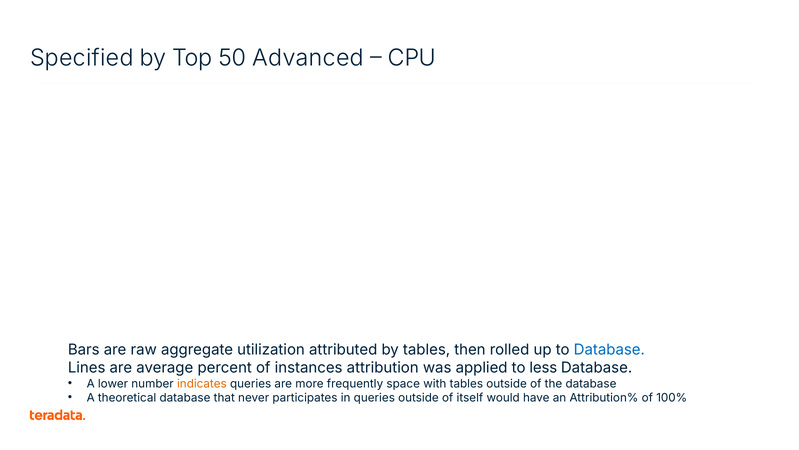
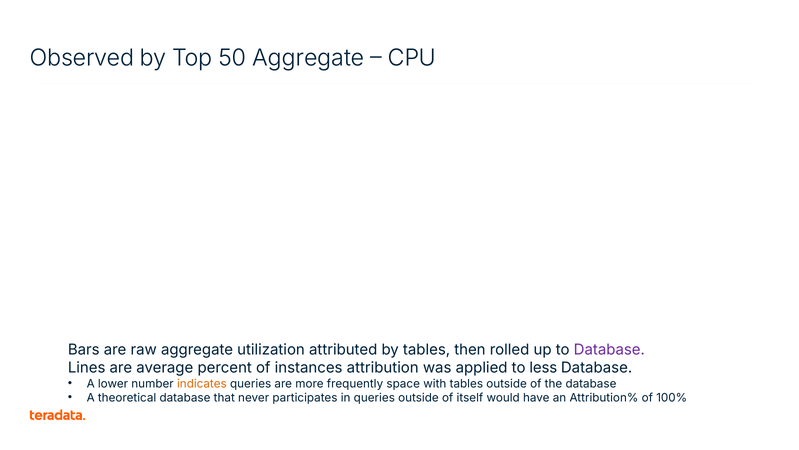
Specified: Specified -> Observed (82, 58)
50 Advanced: Advanced -> Aggregate (308, 58)
Database colour: blue -> purple (609, 350)
